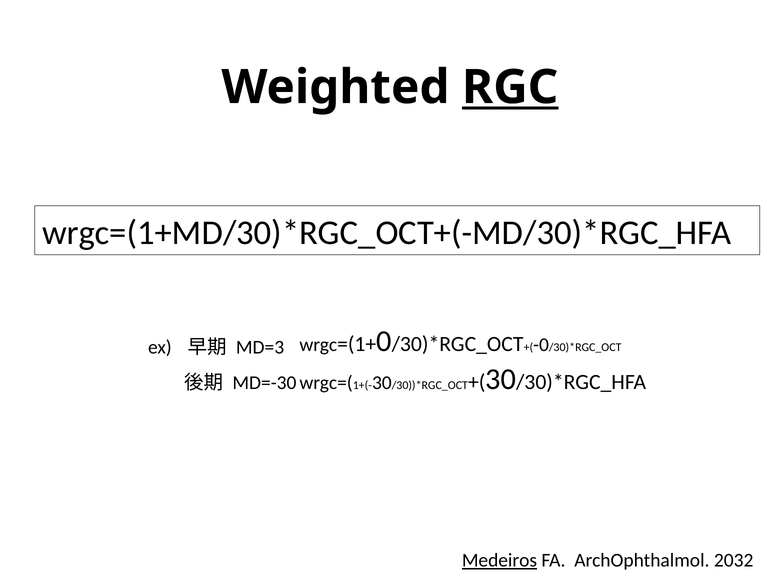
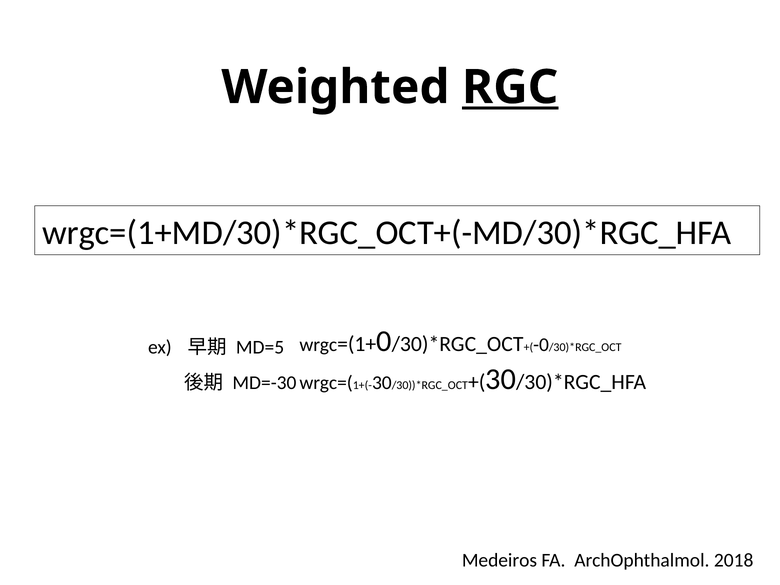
MD=3: MD=3 -> MD=5 (260, 347)
Medeiros underline: present -> none (499, 560)
2032: 2032 -> 2018 (734, 560)
